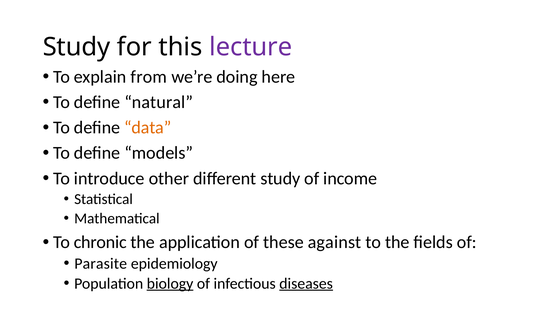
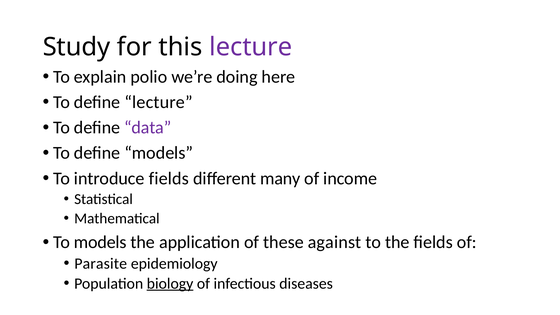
from: from -> polio (149, 77)
define natural: natural -> lecture (159, 102)
data colour: orange -> purple (148, 128)
introduce other: other -> fields (169, 178)
different study: study -> many (280, 178)
To chronic: chronic -> models (100, 242)
diseases underline: present -> none (306, 284)
